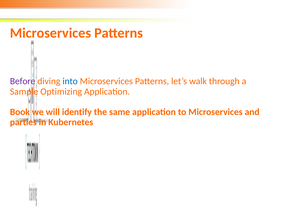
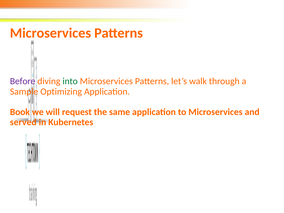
into colour: blue -> green (70, 81)
identify: identify -> request (77, 112)
parties: parties -> served (23, 122)
